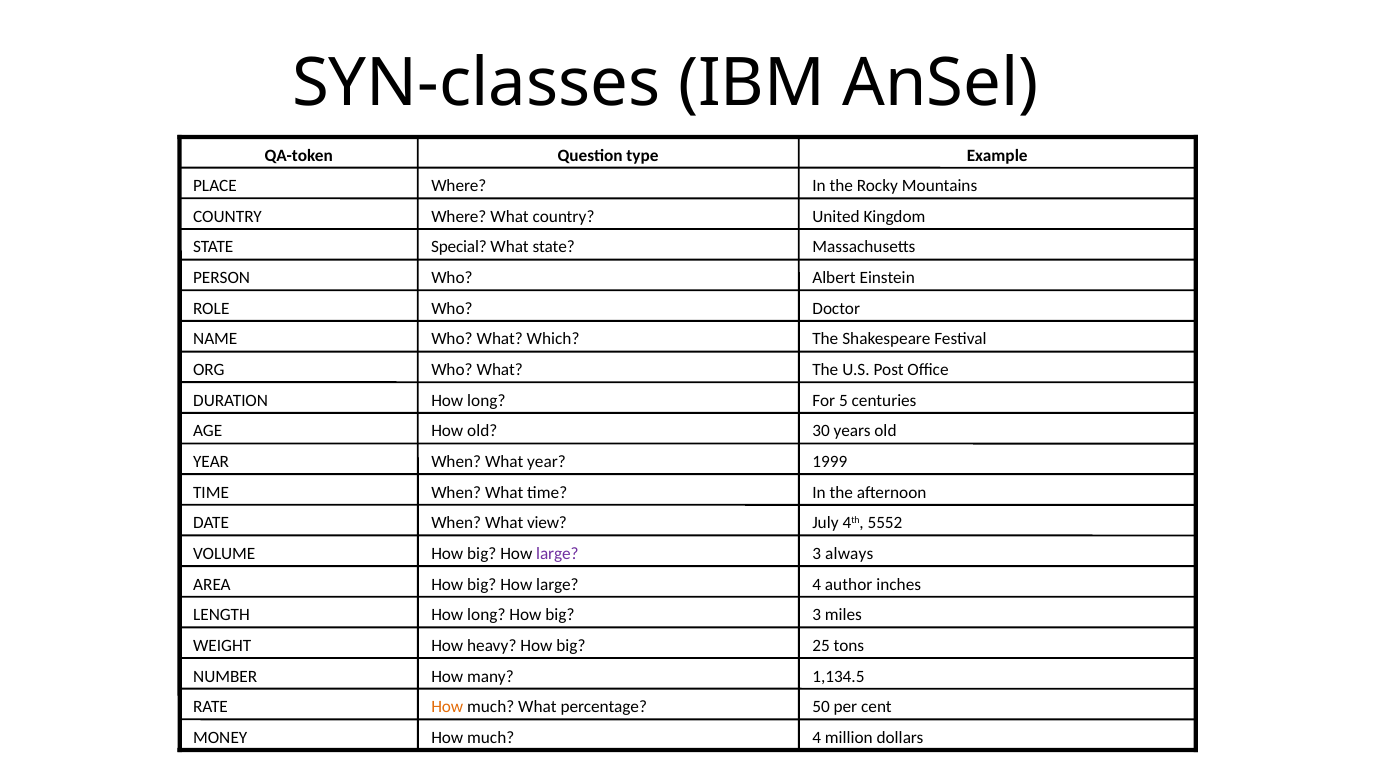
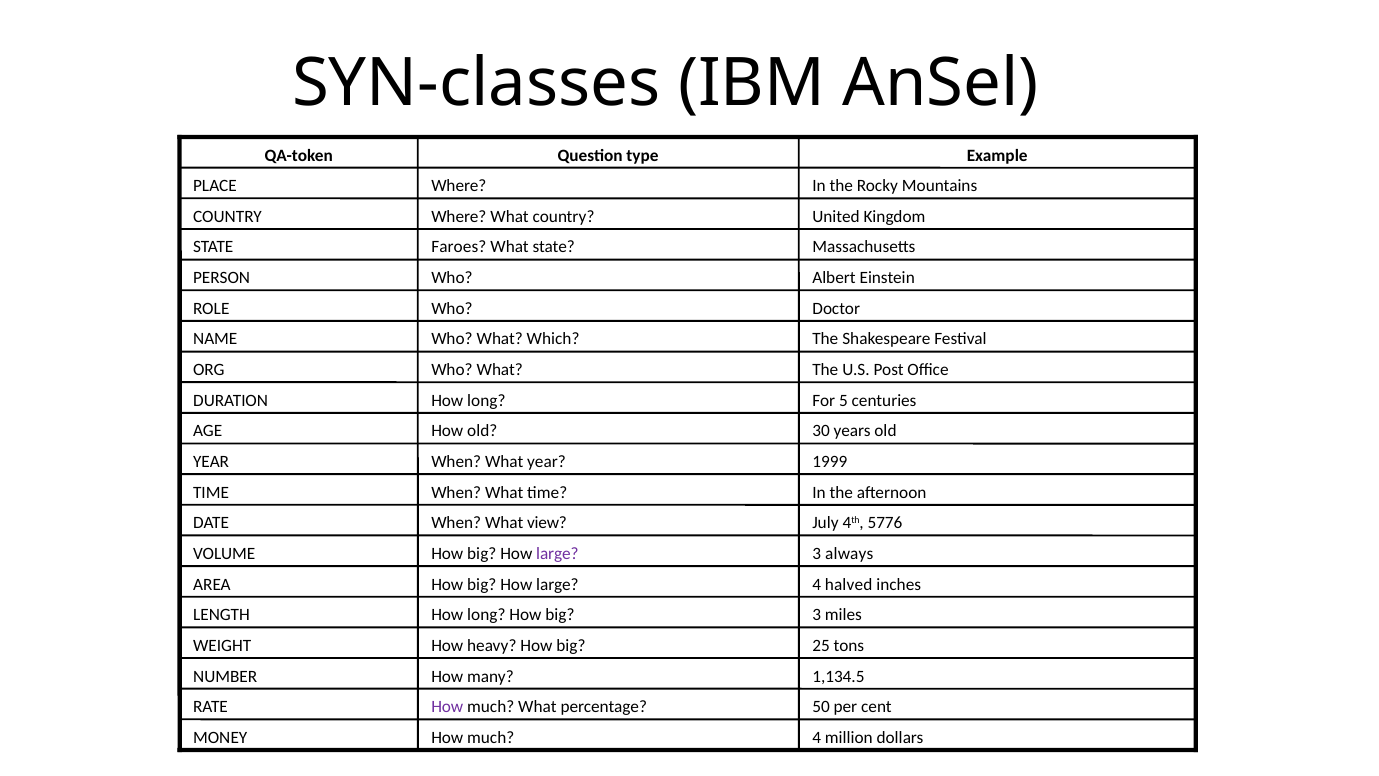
Special: Special -> Faroes (459, 247)
5552: 5552 -> 5776 (885, 523)
author: author -> halved (849, 584)
How colour: orange -> purple (447, 707)
